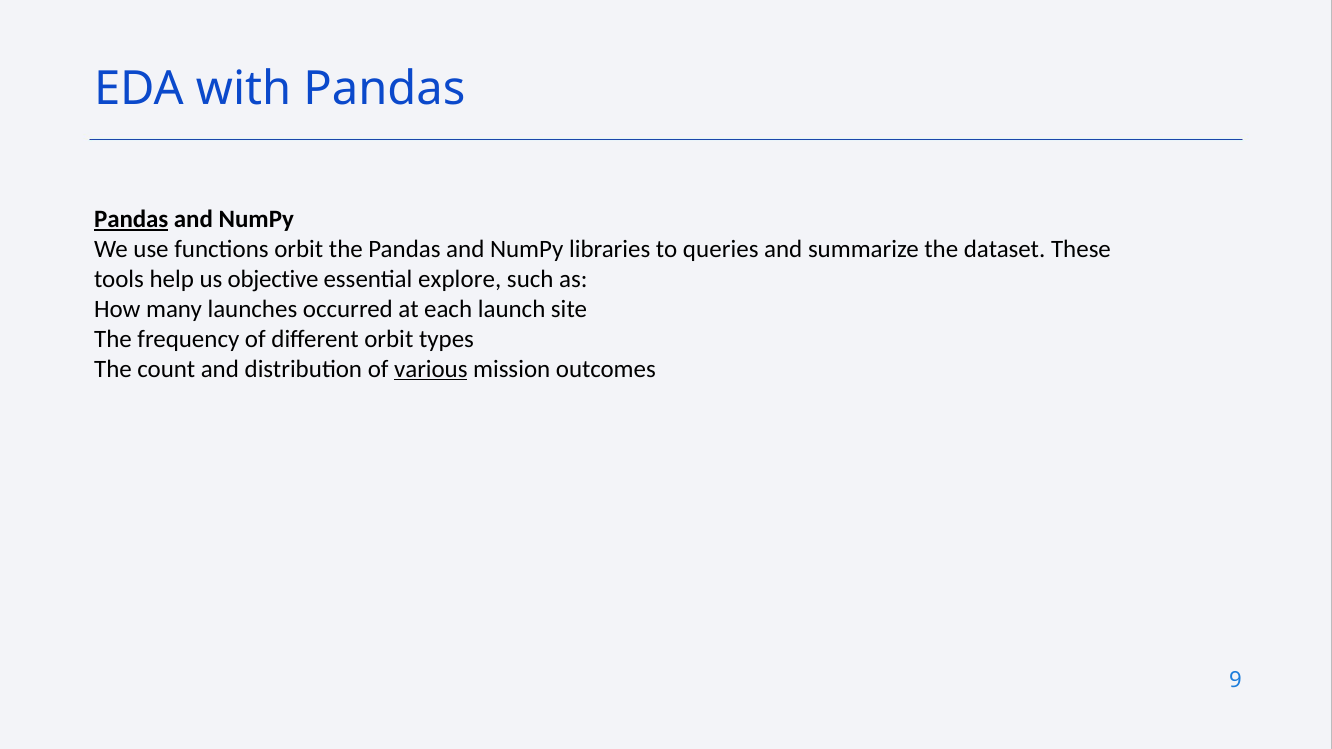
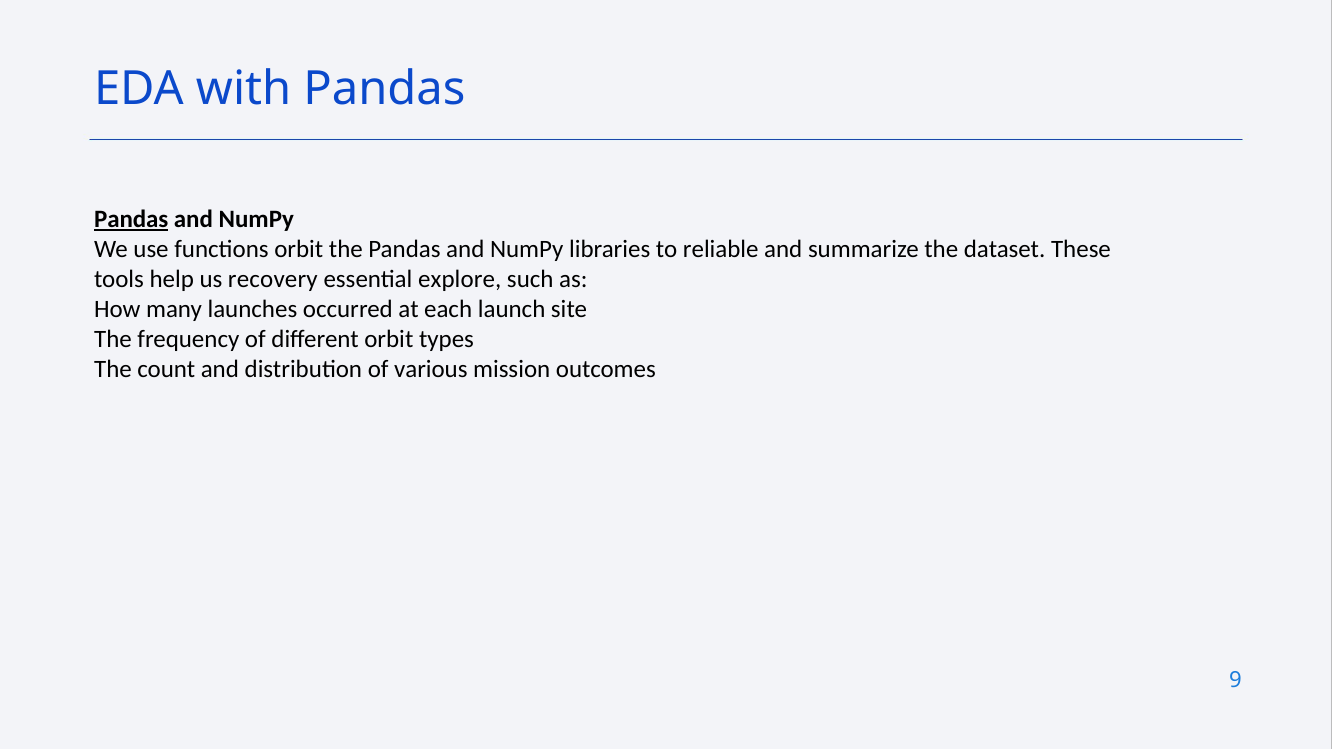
queries: queries -> reliable (721, 249)
objective: objective -> recovery (273, 279)
various underline: present -> none (431, 369)
